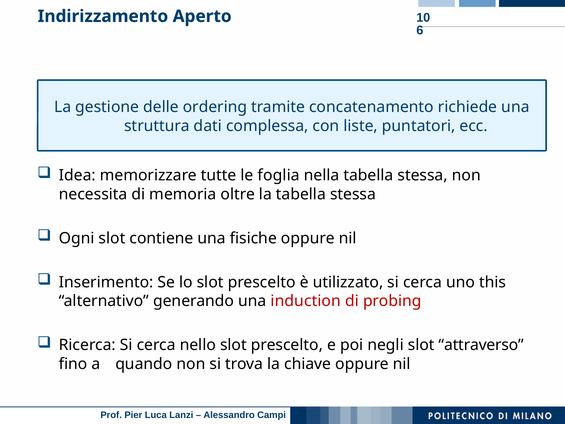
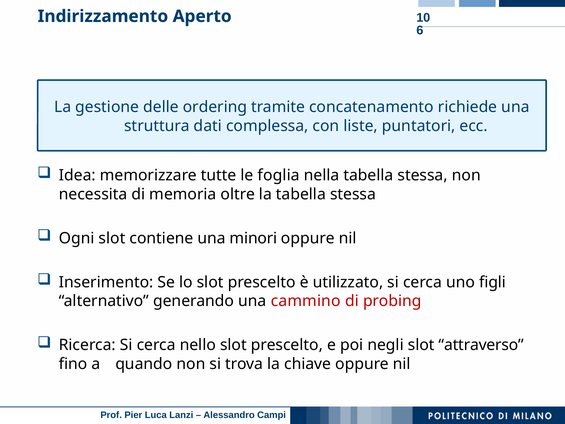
fisiche: fisiche -> minori (253, 238)
this: this -> figli (493, 282)
induction: induction -> cammino (306, 301)
